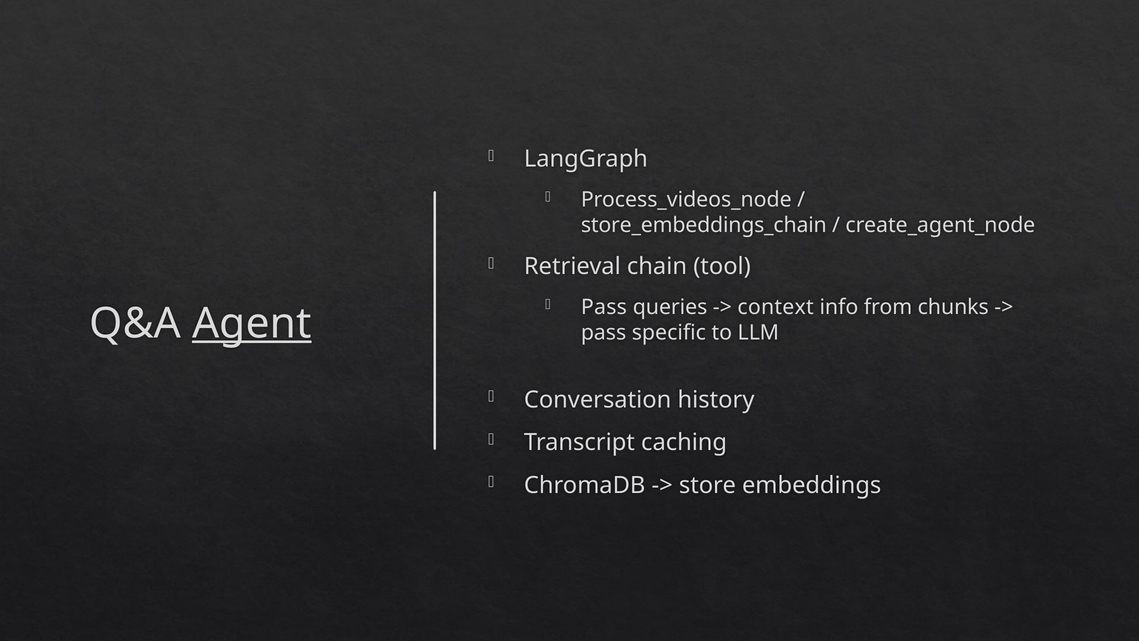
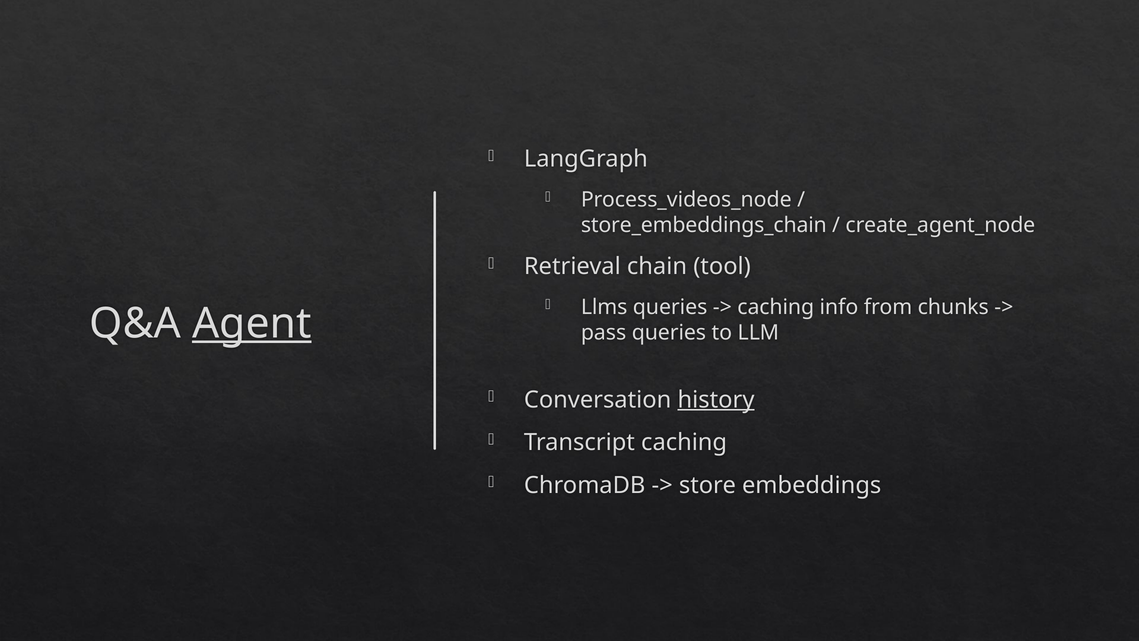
Pass: Pass -> Llms (604, 307)
context: context -> caching (776, 307)
pass specific: specific -> queries (669, 333)
history underline: none -> present (716, 400)
